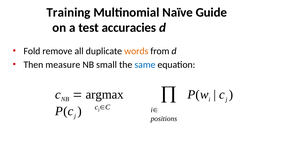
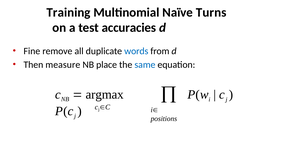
Guide: Guide -> Turns (211, 12)
Fold: Fold -> Fine (32, 51)
words colour: orange -> blue (136, 51)
small: small -> place (107, 65)
